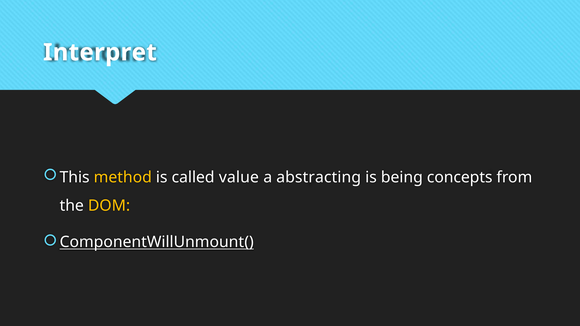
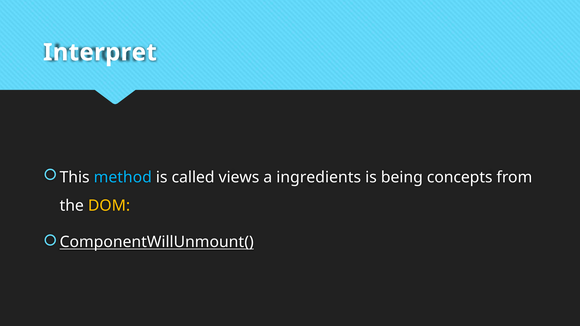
method colour: yellow -> light blue (123, 178)
value: value -> views (239, 178)
abstracting: abstracting -> ingredients (319, 178)
